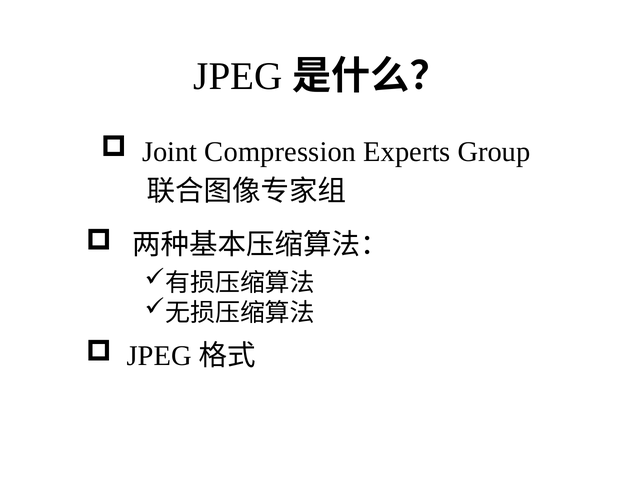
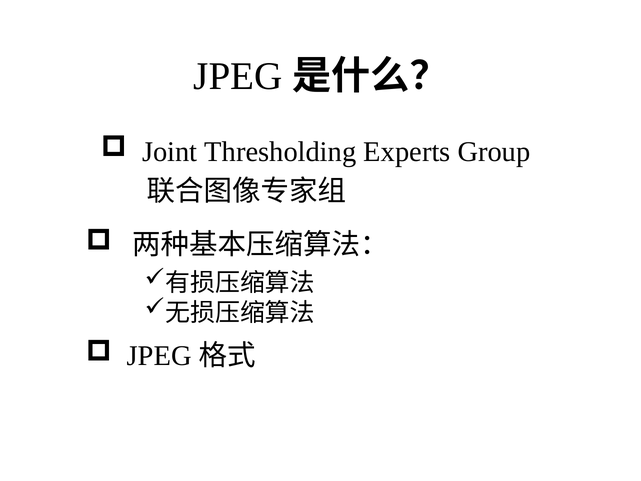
Compression: Compression -> Thresholding (280, 152)
